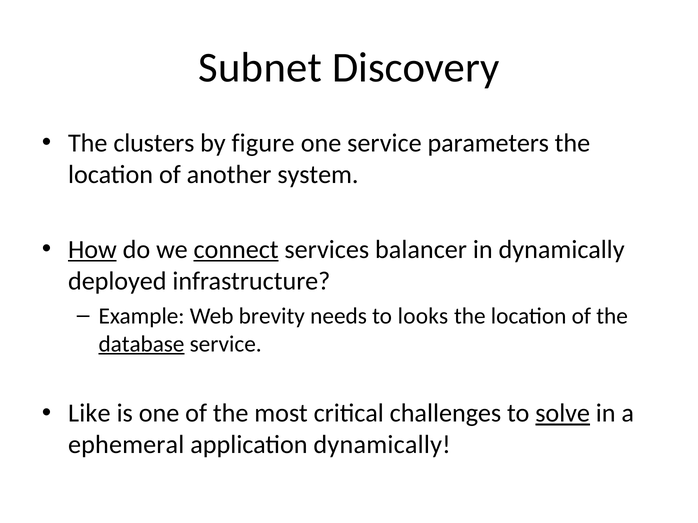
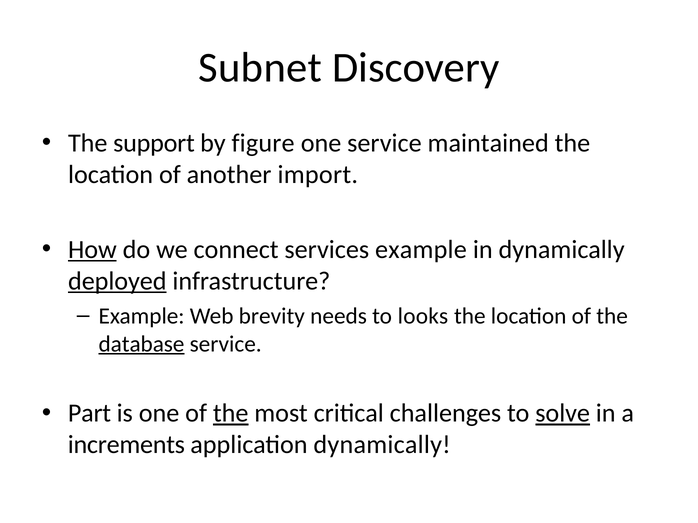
clusters: clusters -> support (154, 143)
parameters: parameters -> maintained (488, 143)
system: system -> import (318, 175)
connect underline: present -> none (236, 250)
services balancer: balancer -> example (421, 250)
deployed underline: none -> present (117, 281)
Like: Like -> Part (90, 414)
the underline: none -> present (231, 414)
ephemeral: ephemeral -> increments (126, 445)
